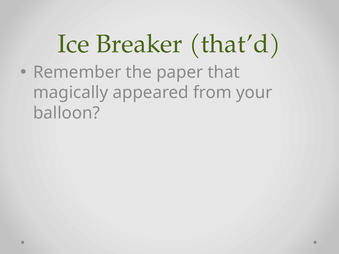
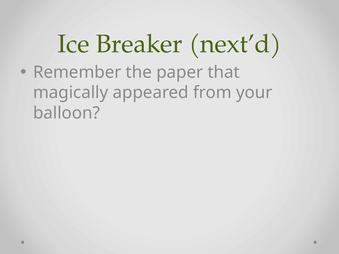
that’d: that’d -> next’d (235, 44)
